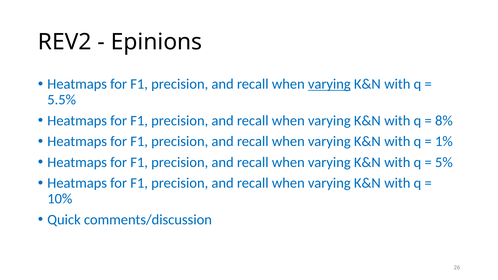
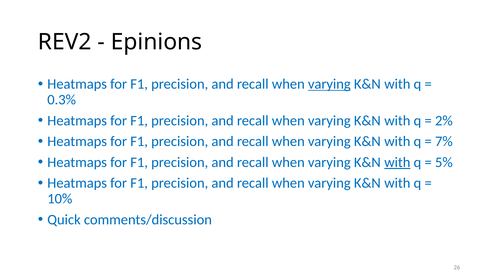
5.5%: 5.5% -> 0.3% (62, 100)
8%: 8% -> 2% (444, 121)
1%: 1% -> 7% (444, 142)
with underline: none -> present (397, 162)
